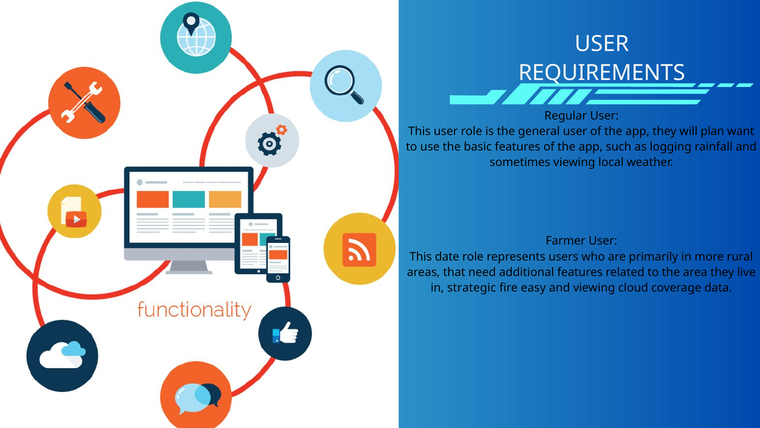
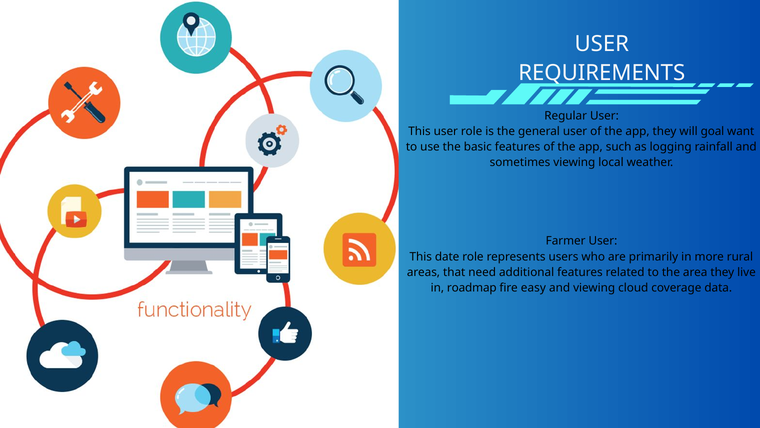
plan: plan -> goal (712, 131)
strategic: strategic -> roadmap (472, 288)
